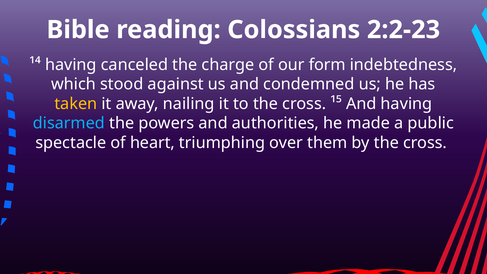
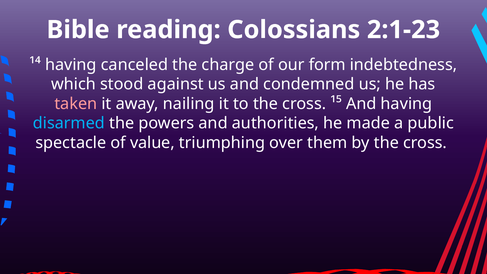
2:2-23: 2:2-23 -> 2:1-23 (403, 30)
taken colour: yellow -> pink (76, 104)
heart: heart -> value (152, 143)
